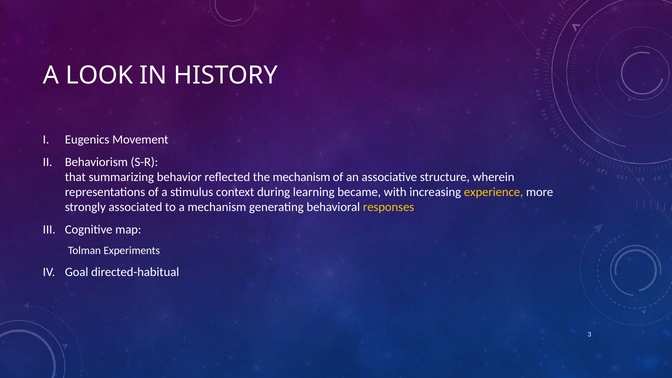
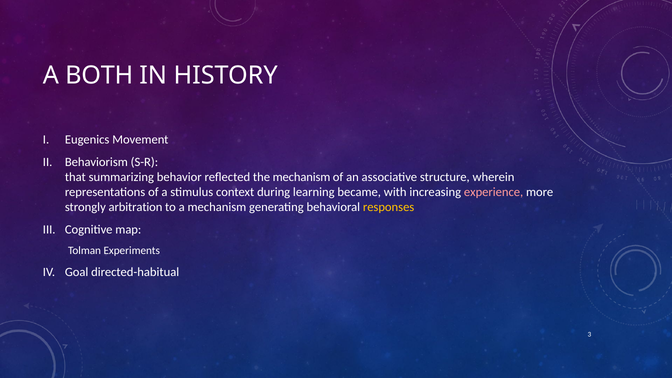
LOOK: LOOK -> BOTH (99, 75)
experience colour: yellow -> pink (494, 192)
associated: associated -> arbitration (135, 207)
